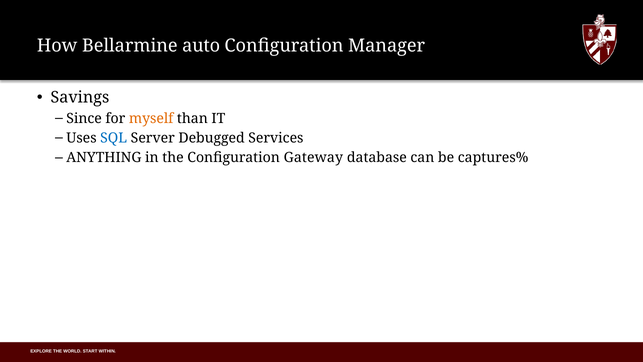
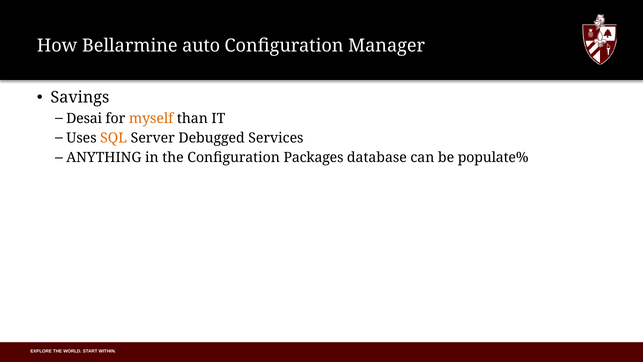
Since: Since -> Desai (84, 118)
SQL colour: blue -> orange (114, 138)
Gateway: Gateway -> Packages (313, 158)
captures%: captures% -> populate% (493, 158)
